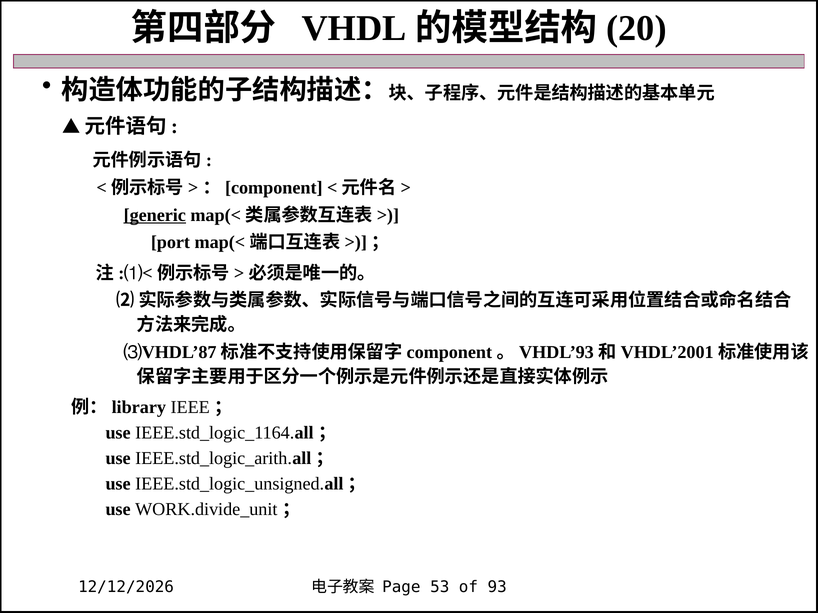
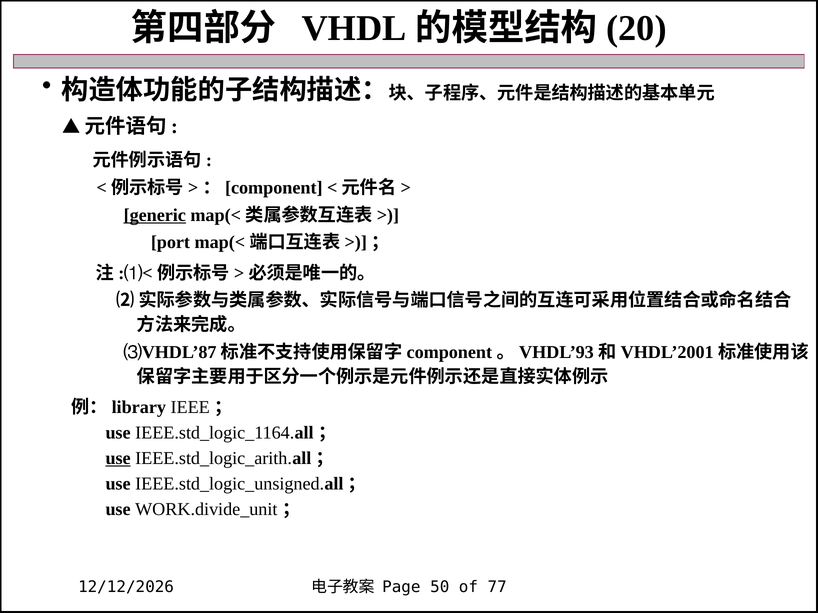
use underline: none -> present (118, 459)
53: 53 -> 50 (440, 587)
93: 93 -> 77 (497, 587)
